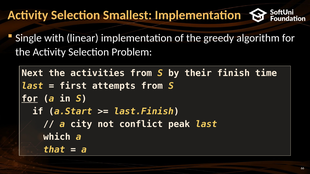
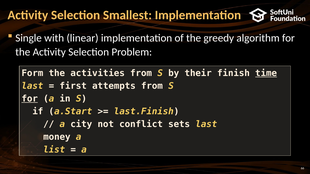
Next: Next -> Form (32, 73)
time underline: none -> present (266, 73)
peak: peak -> sets (179, 125)
which: which -> money (57, 137)
that: that -> list (54, 150)
